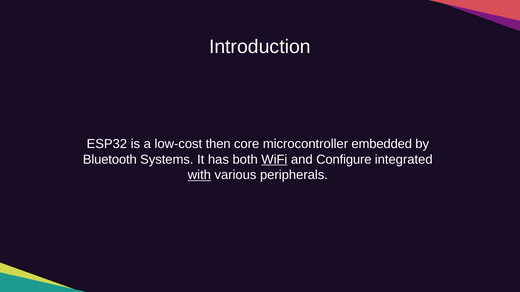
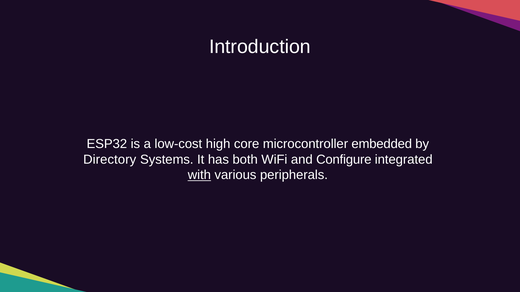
then: then -> high (218, 144)
Bluetooth: Bluetooth -> Directory (110, 160)
WiFi underline: present -> none (274, 160)
